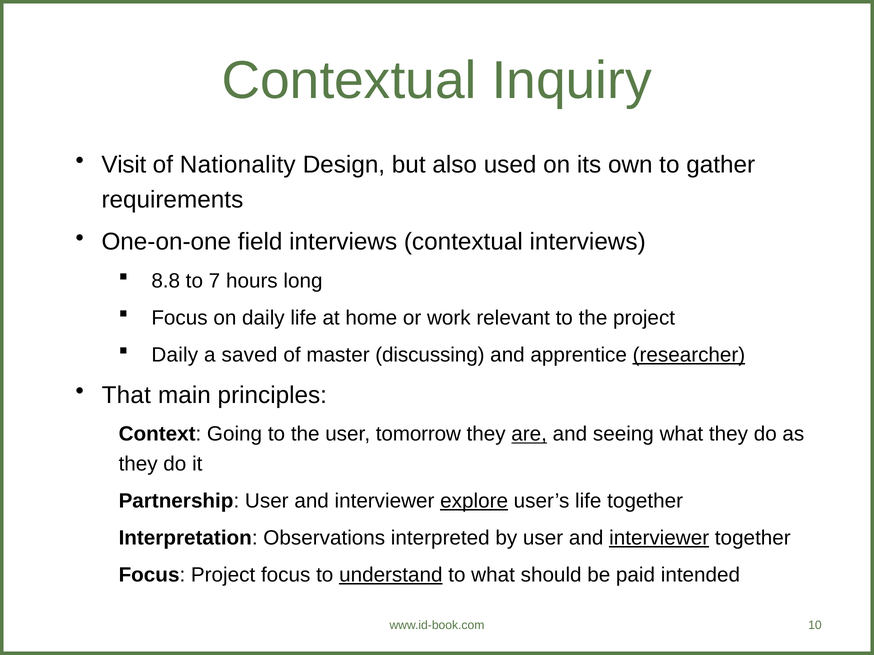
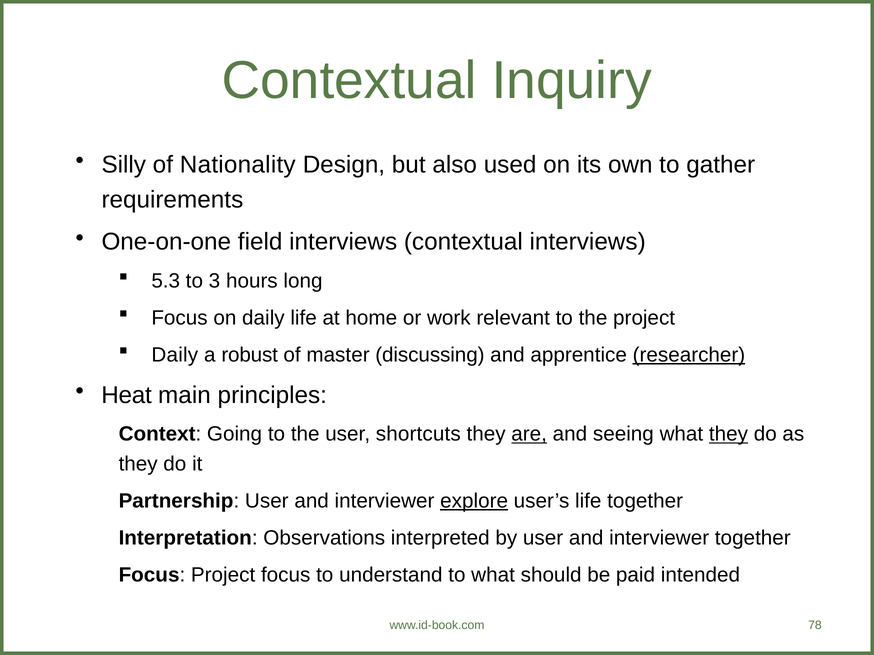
Visit: Visit -> Silly (124, 165)
8.8: 8.8 -> 5.3 (166, 281)
7: 7 -> 3 (214, 281)
saved: saved -> robust (250, 355)
That: That -> Heat (127, 395)
tomorrow: tomorrow -> shortcuts (418, 434)
they underline: none -> present (728, 434)
interviewer underline: present -> none (659, 538)
understand underline: present -> none (391, 575)
10: 10 -> 78 (815, 626)
